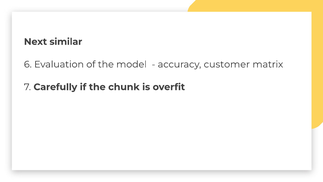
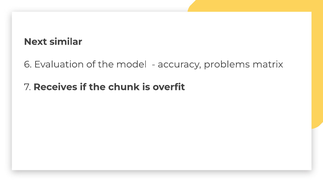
customer: customer -> problems (227, 64)
Carefully: Carefully -> Receives (55, 87)
